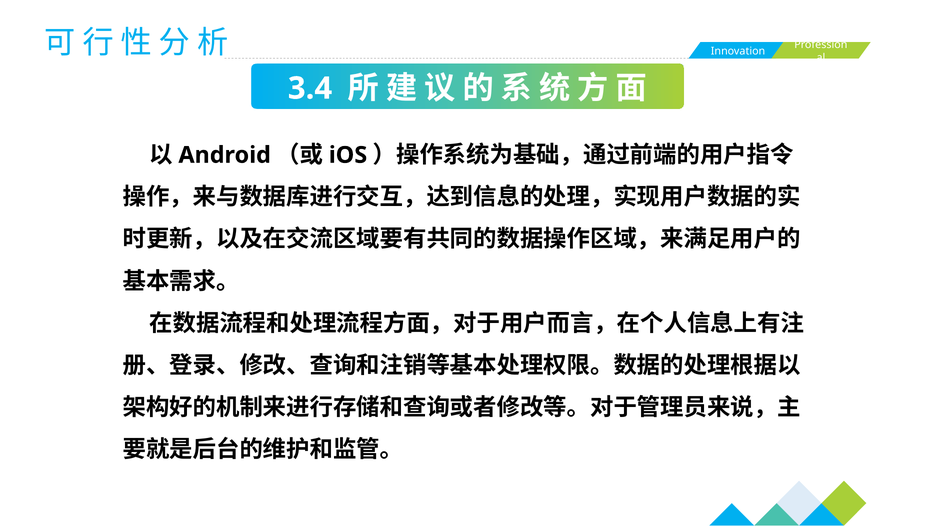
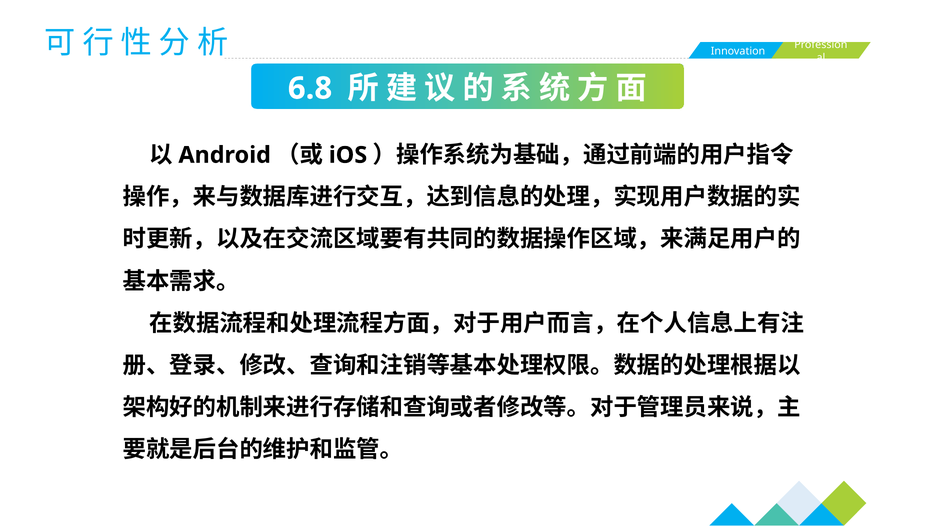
3.4: 3.4 -> 6.8 (310, 88)
